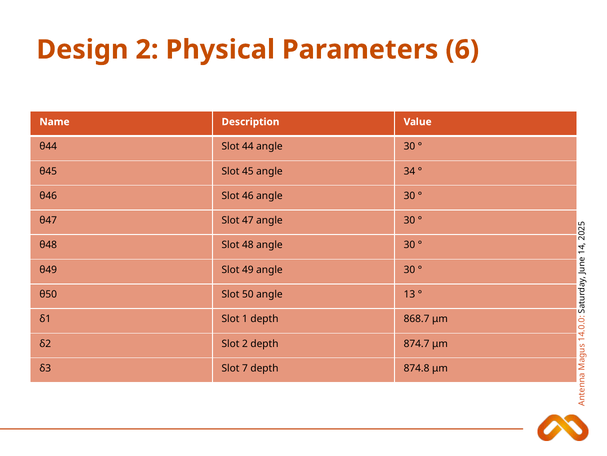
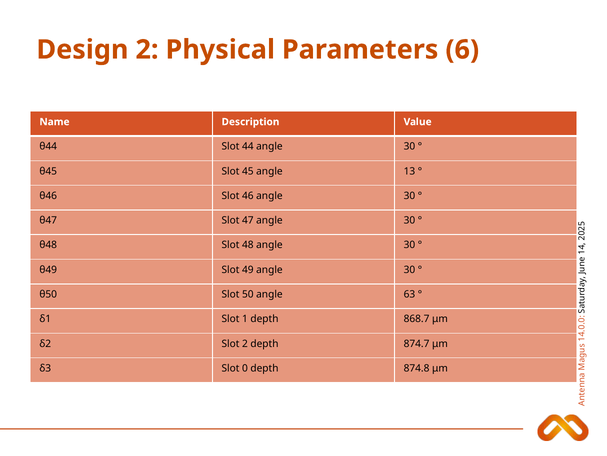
34: 34 -> 13 (409, 171)
13: 13 -> 63 (409, 294)
Slot 7: 7 -> 0 (245, 368)
